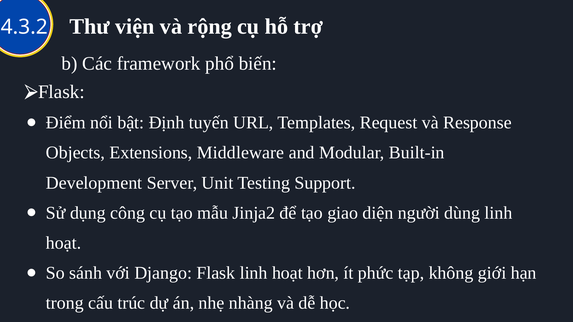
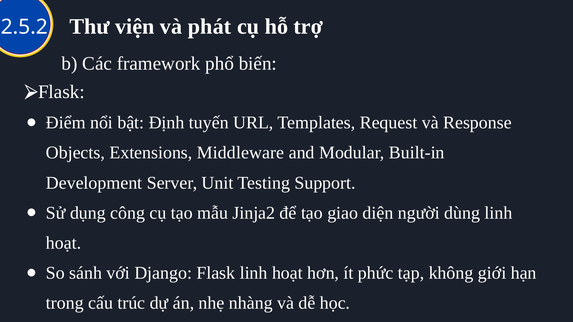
rộng: rộng -> phát (210, 27)
4.3.2: 4.3.2 -> 2.5.2 (24, 27)
